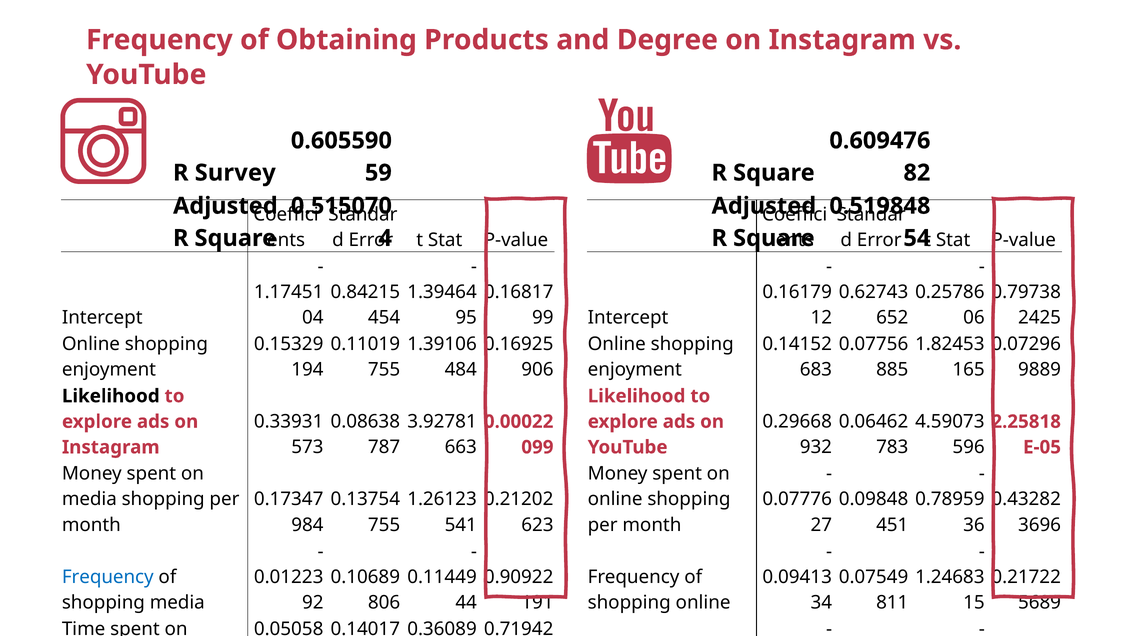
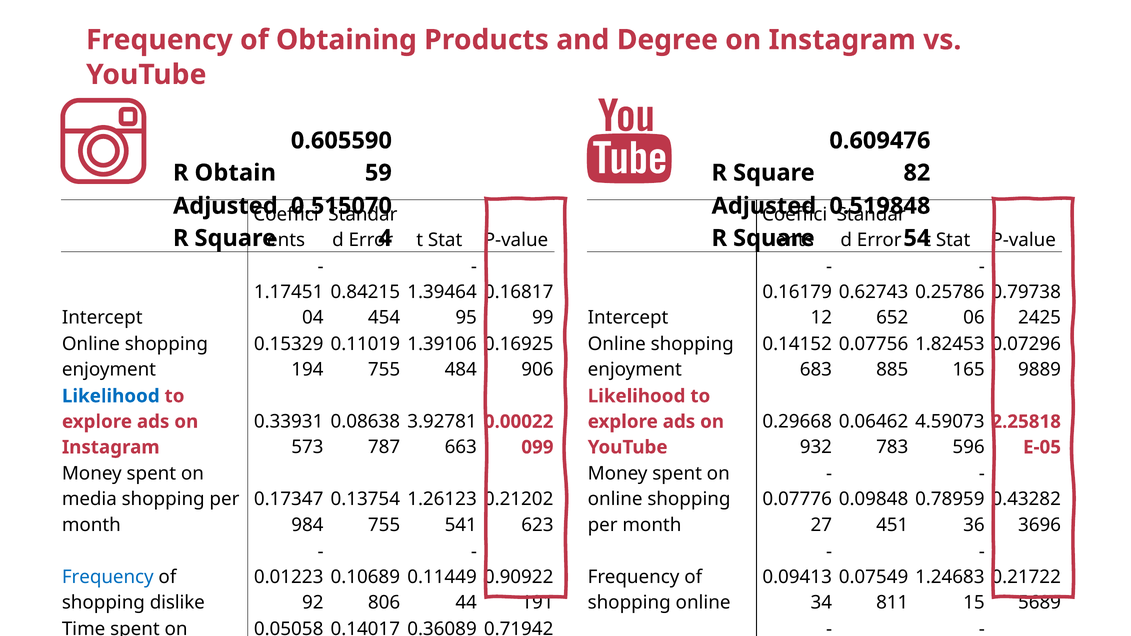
Survey: Survey -> Obtain (235, 173)
Likelihood colour: black -> blue (111, 396)
shopping media: media -> dislike (177, 603)
